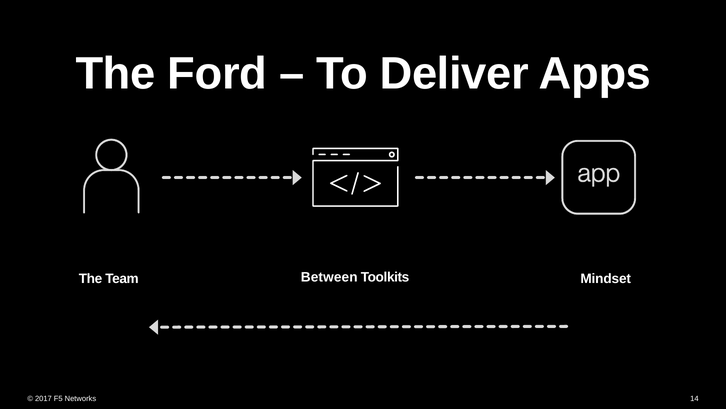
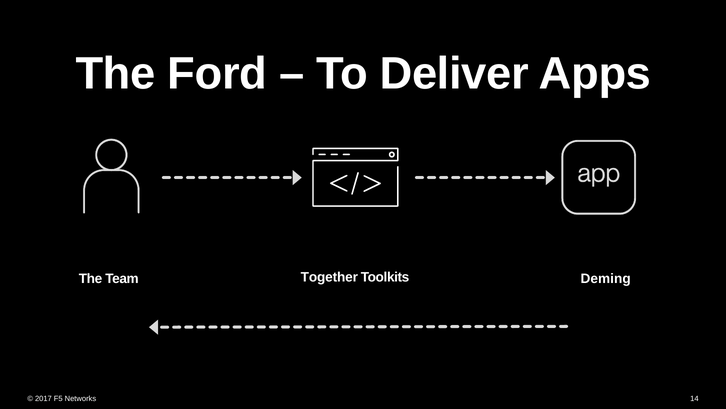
Between: Between -> Together (329, 277)
Mindset: Mindset -> Deming (606, 278)
